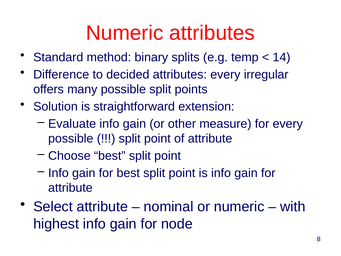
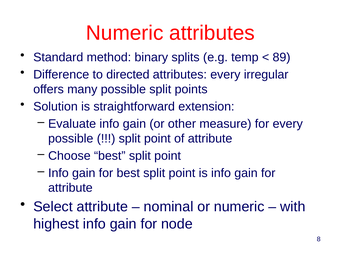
14: 14 -> 89 (282, 57)
decided: decided -> directed (128, 74)
